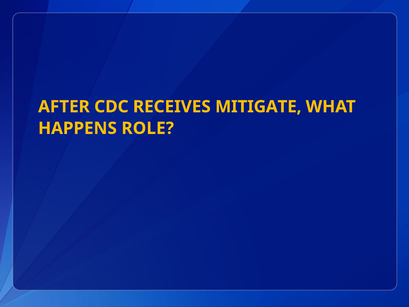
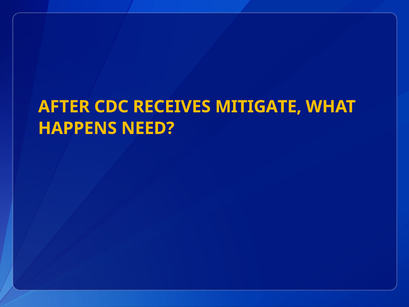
ROLE: ROLE -> NEED (148, 128)
